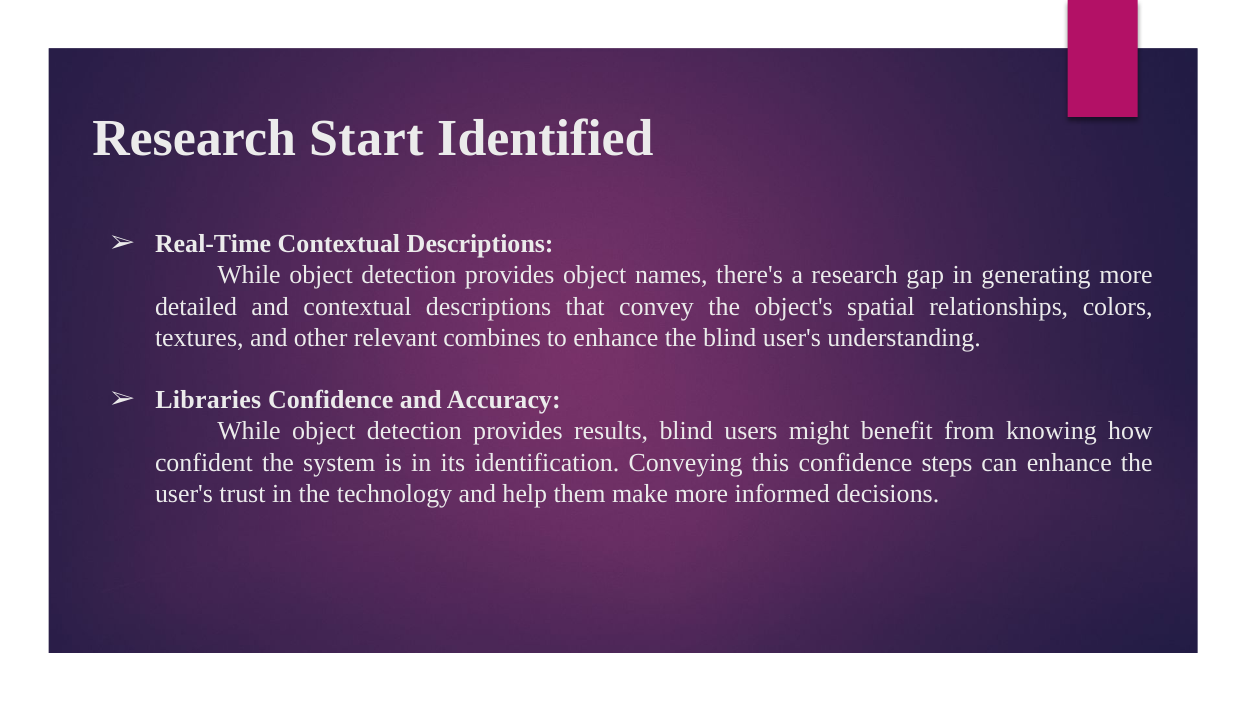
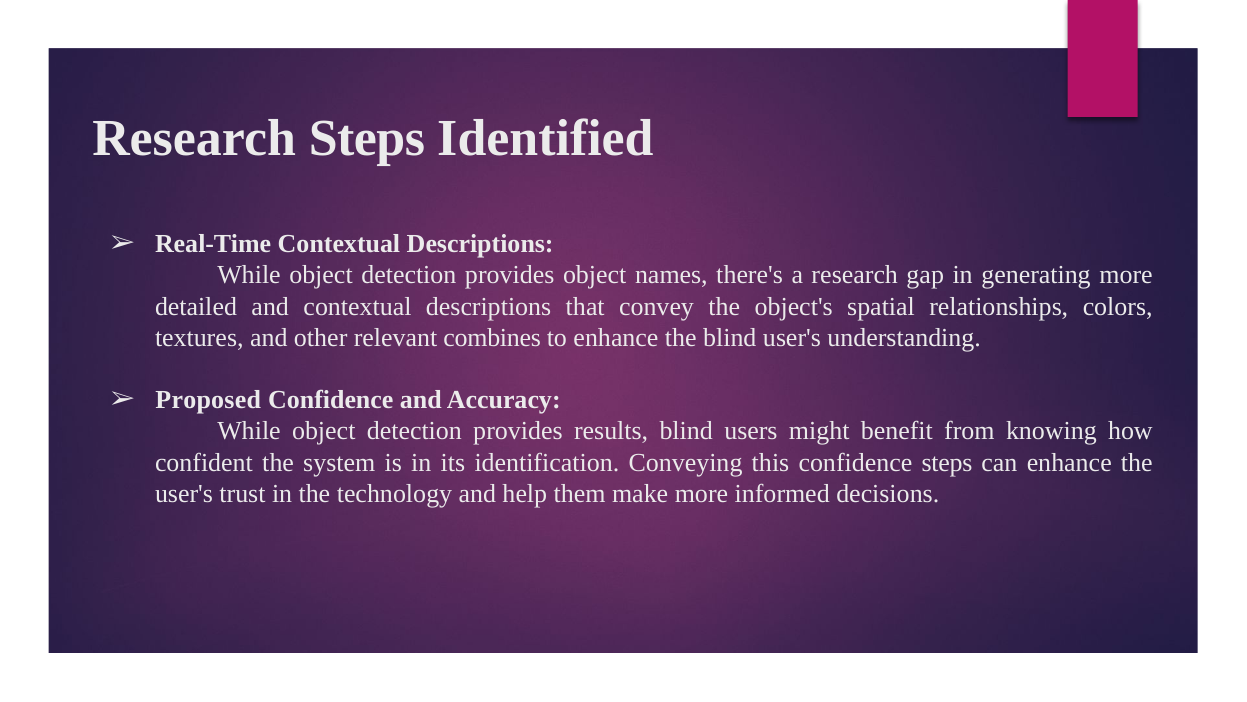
Research Start: Start -> Steps (367, 138)
Libraries: Libraries -> Proposed (208, 400)
